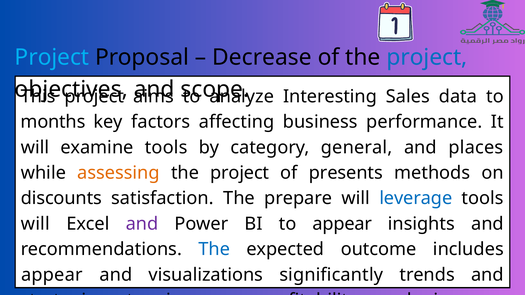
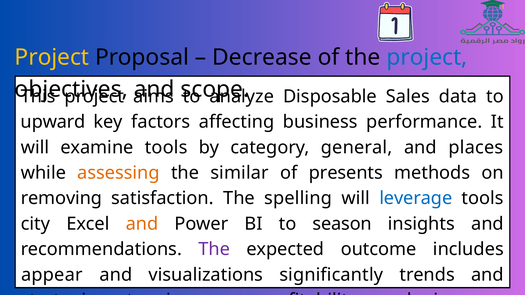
Project colour: light blue -> yellow (52, 57)
Interesting: Interesting -> Disposable (330, 97)
months: months -> upward (53, 122)
project: project -> similar (240, 173)
discounts: discounts -> removing (61, 199)
prepare: prepare -> spelling (298, 199)
will: will -> city (35, 224)
and colour: purple -> orange (142, 224)
to appear: appear -> season (342, 224)
The colour: blue -> purple (214, 249)
